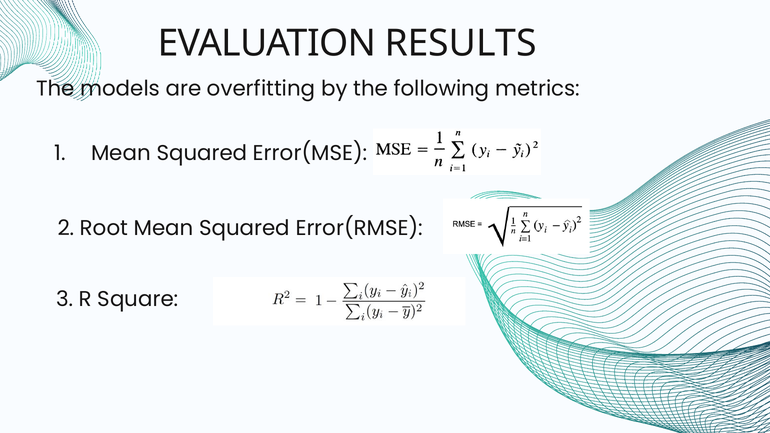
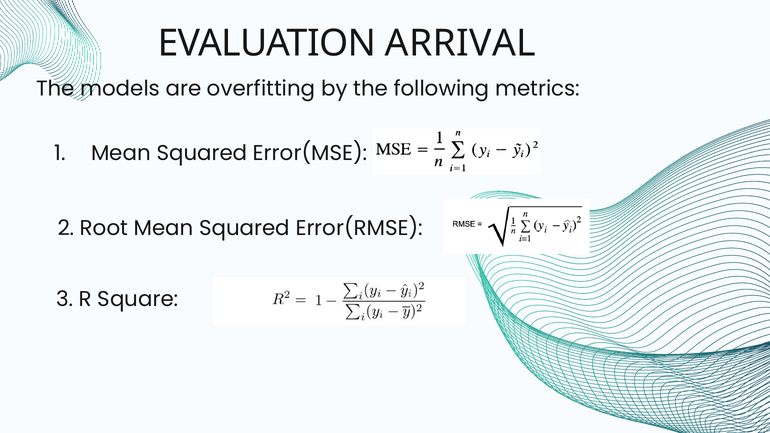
RESULTS: RESULTS -> ARRIVAL (460, 44)
